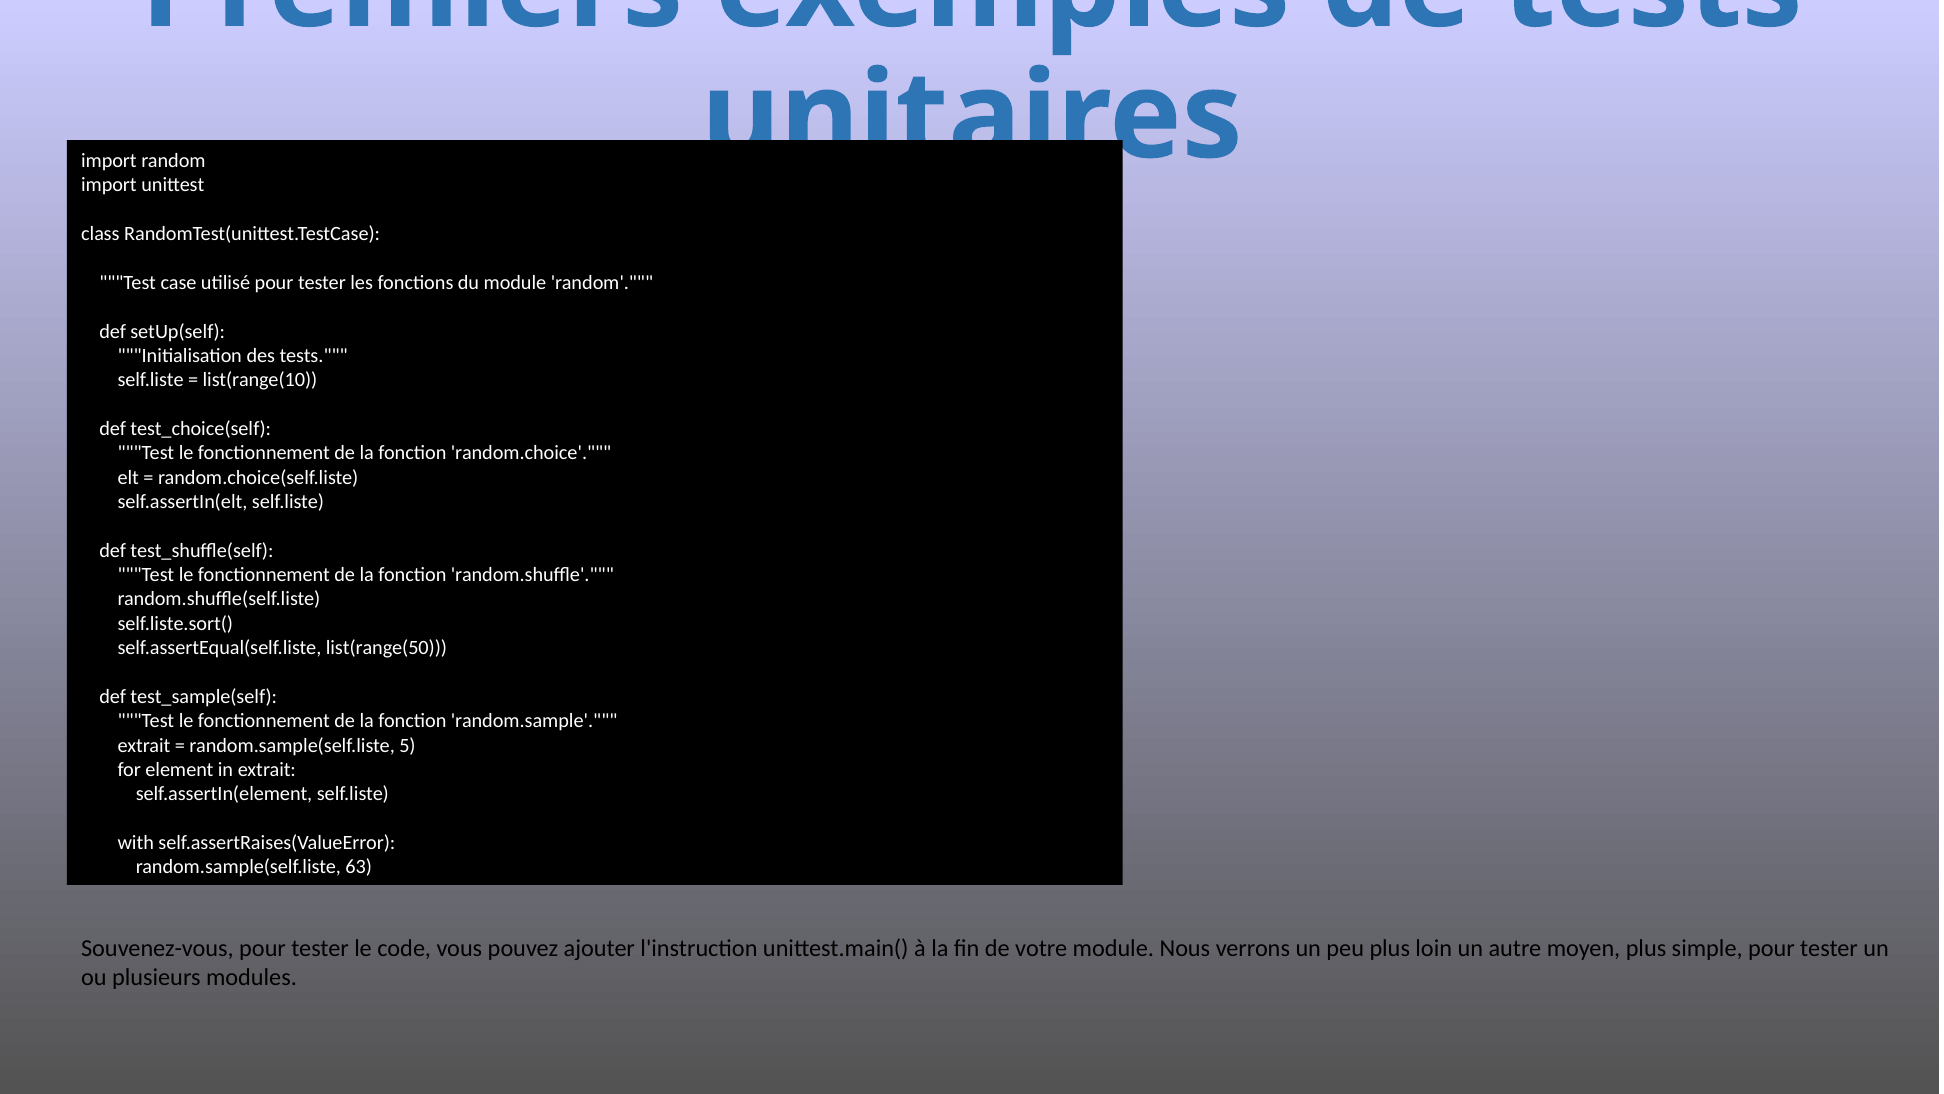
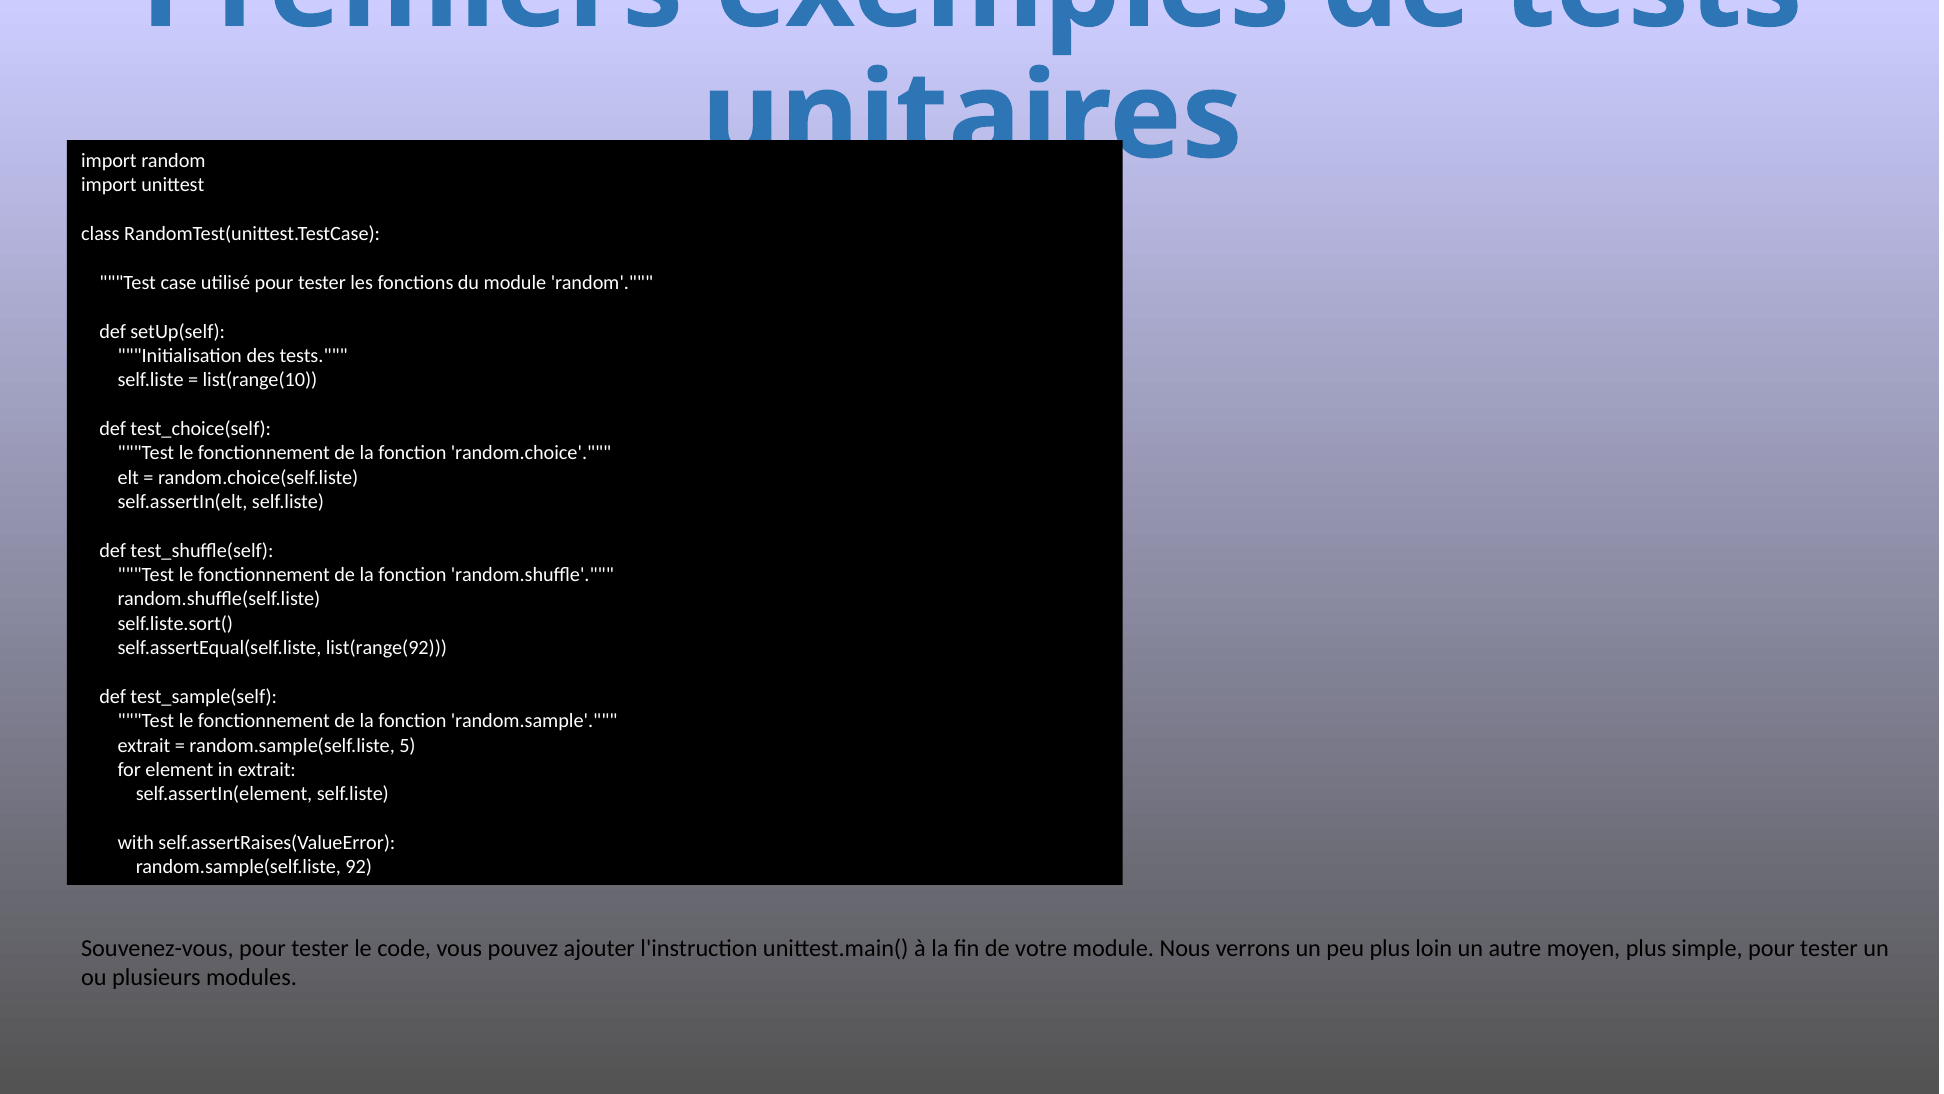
list(range(50: list(range(50 -> list(range(92 (386, 648)
63: 63 -> 92 (359, 867)
